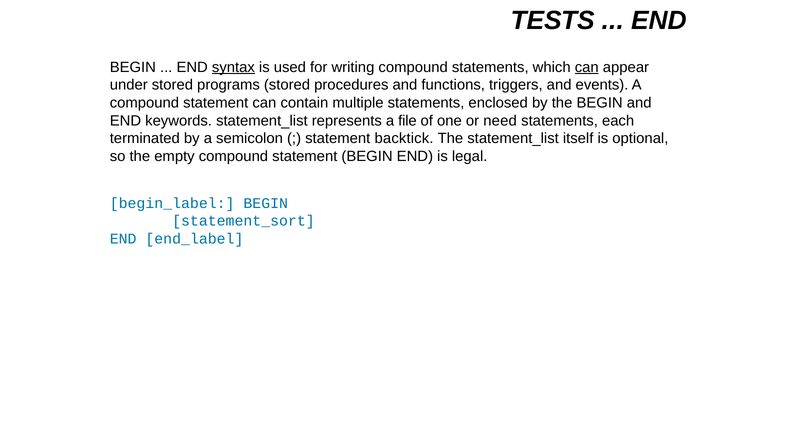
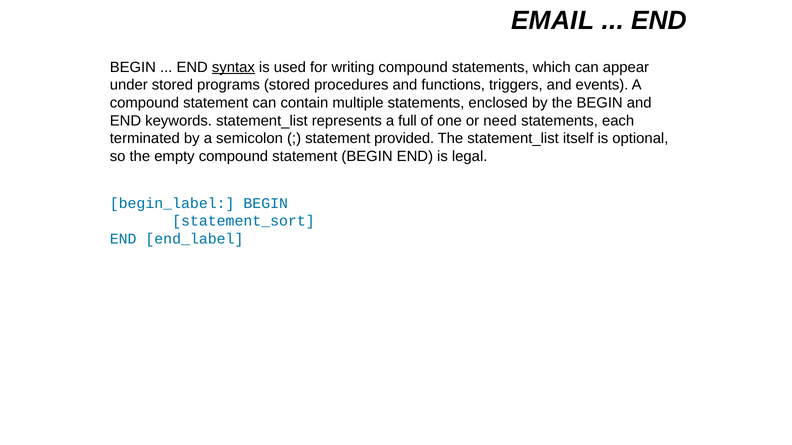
TESTS: TESTS -> EMAIL (553, 21)
can underline: present -> none (587, 67)
file: file -> full (407, 121)
backtick: backtick -> provided (404, 139)
